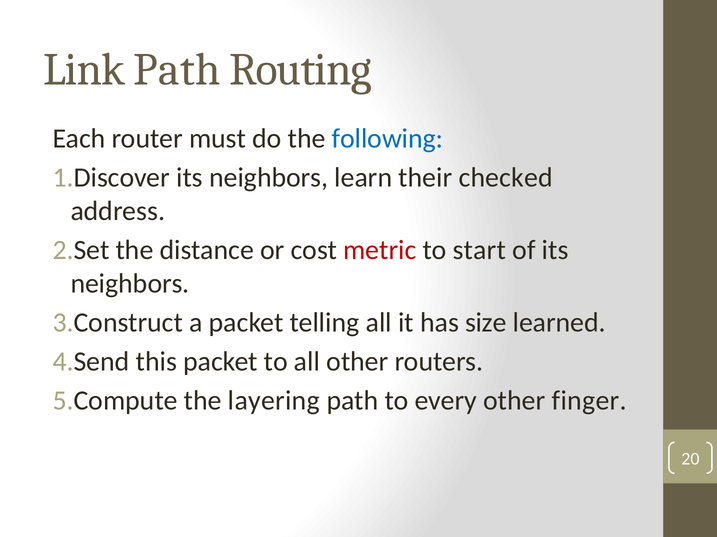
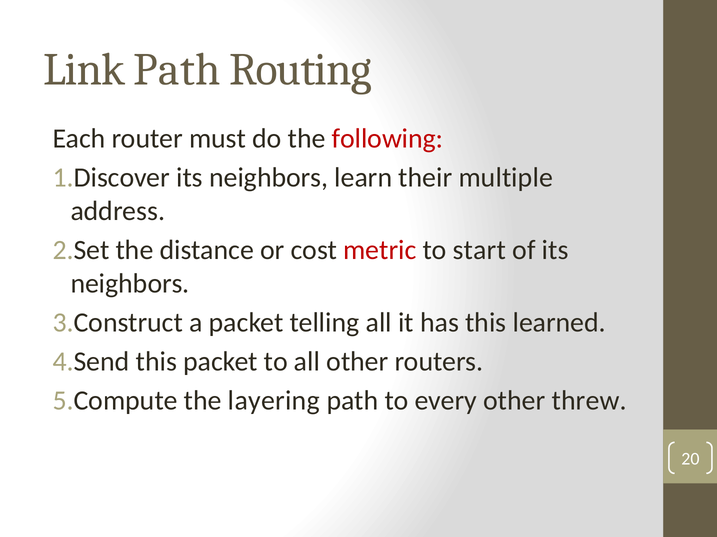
following colour: blue -> red (387, 139)
checked: checked -> multiple (506, 178)
has size: size -> this (486, 323)
finger: finger -> threw (589, 401)
